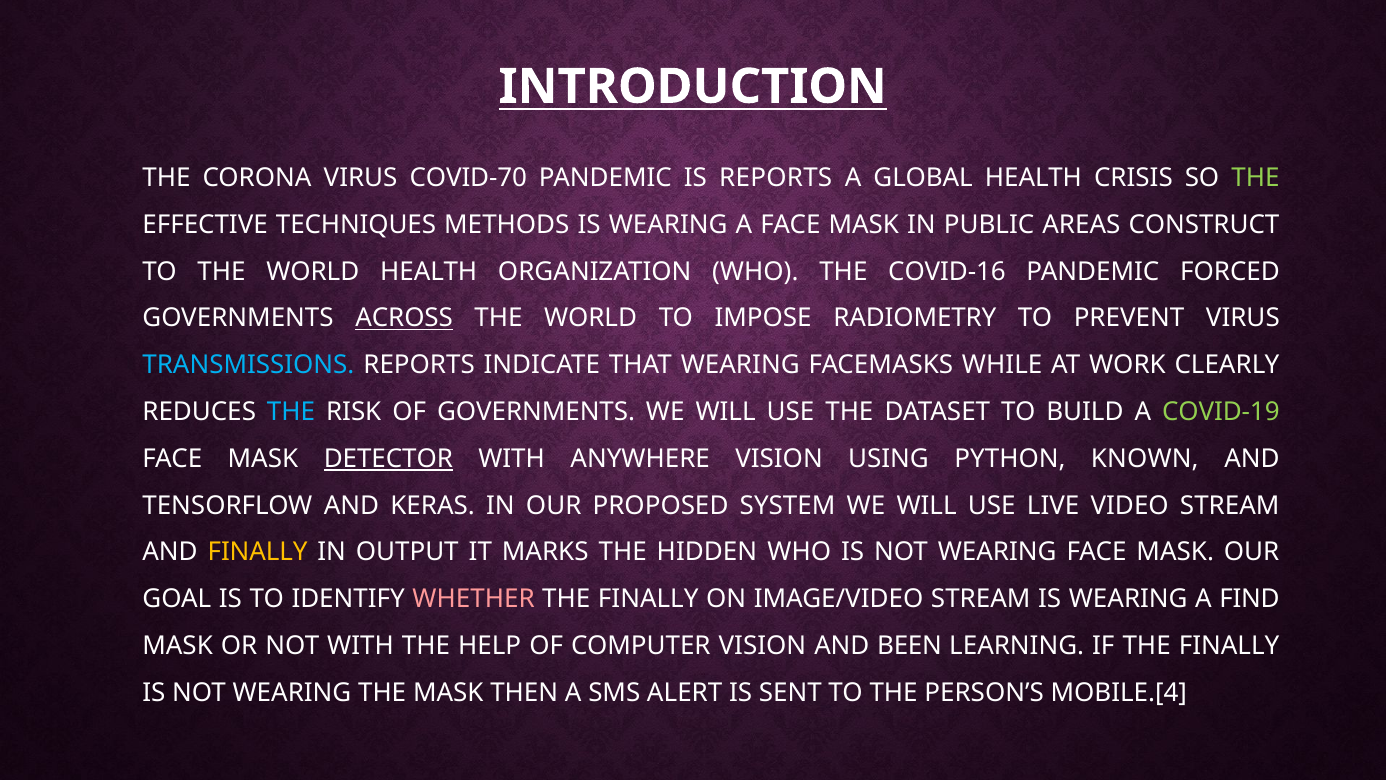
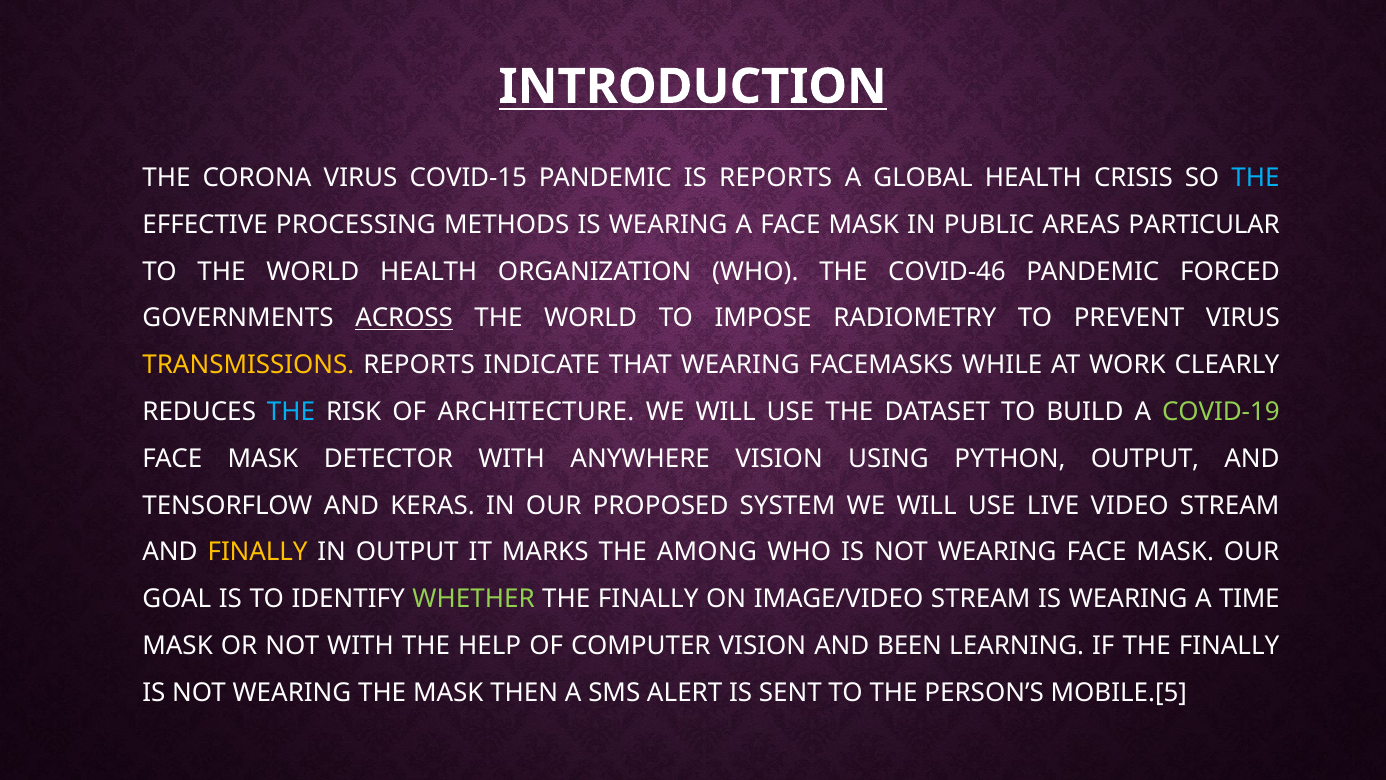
COVID-70: COVID-70 -> COVID-15 (468, 178)
THE colour: light green -> light blue (1255, 178)
TECHNIQUES: TECHNIQUES -> PROCESSING (356, 225)
CONSTRUCT: CONSTRUCT -> PARTICULAR (1204, 225)
COVID-16: COVID-16 -> COVID-46 (947, 271)
TRANSMISSIONS colour: light blue -> yellow (248, 365)
OF GOVERNMENTS: GOVERNMENTS -> ARCHITECTURE (536, 412)
DETECTOR underline: present -> none (388, 458)
PYTHON KNOWN: KNOWN -> OUTPUT (1145, 458)
HIDDEN: HIDDEN -> AMONG (707, 552)
WHETHER colour: pink -> light green (474, 599)
FIND: FIND -> TIME (1249, 599)
MOBILE.[4: MOBILE.[4 -> MOBILE.[5 (1119, 692)
